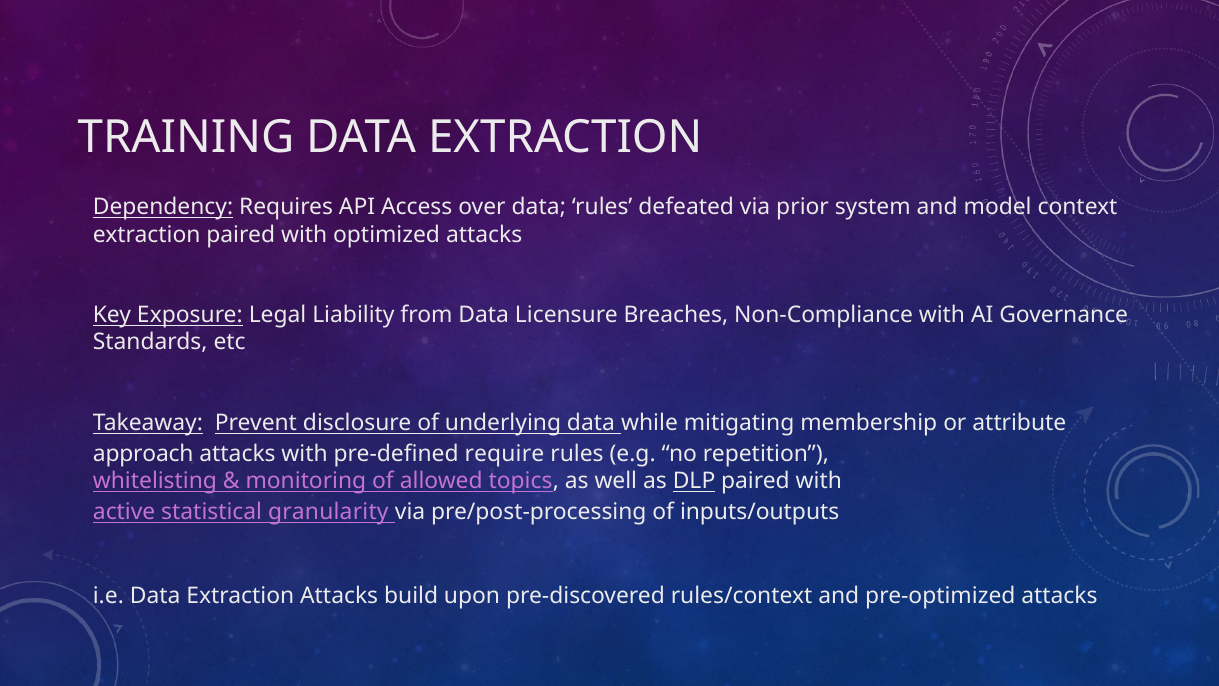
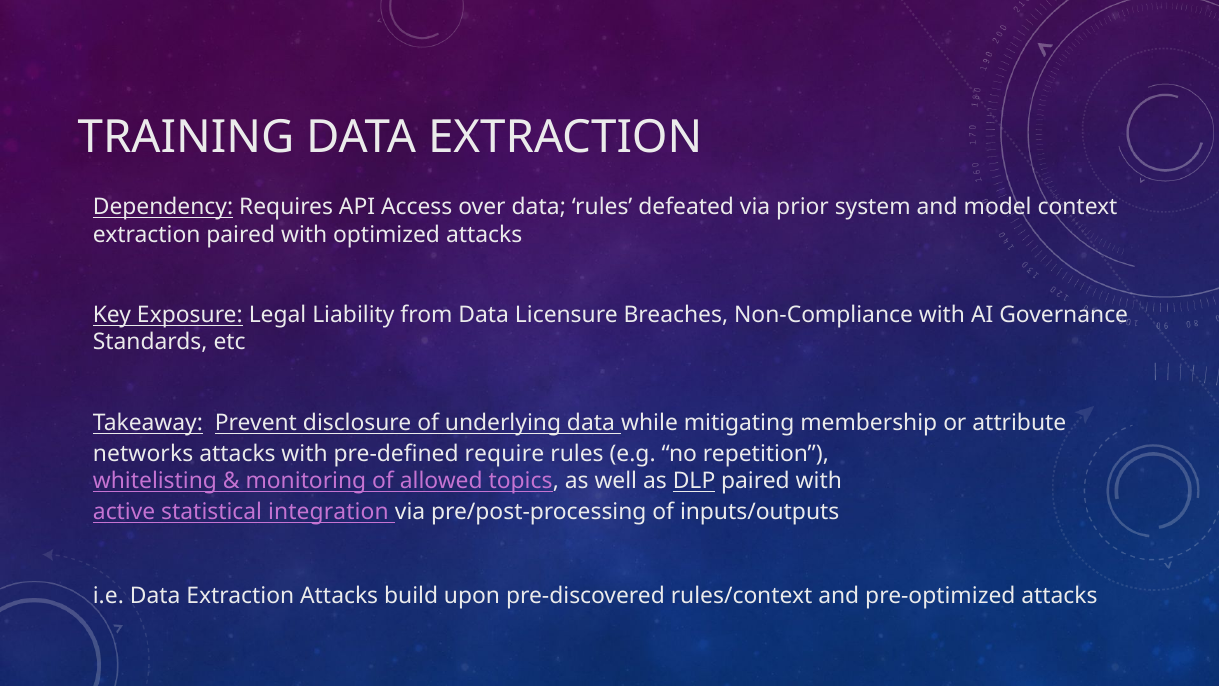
approach: approach -> networks (143, 454)
granularity: granularity -> integration (328, 512)
